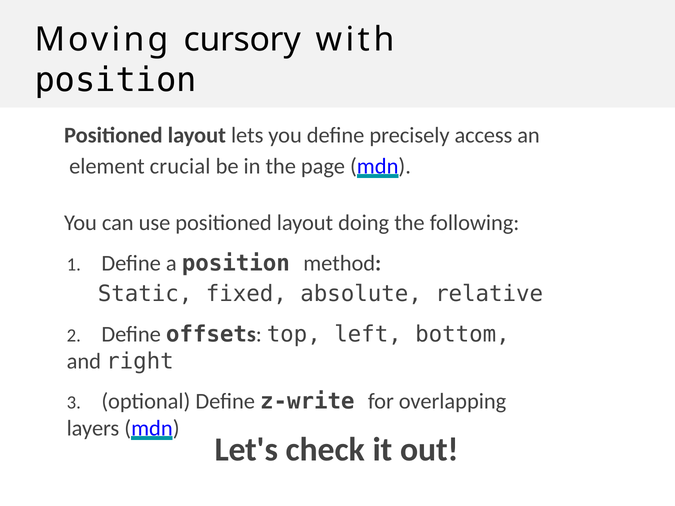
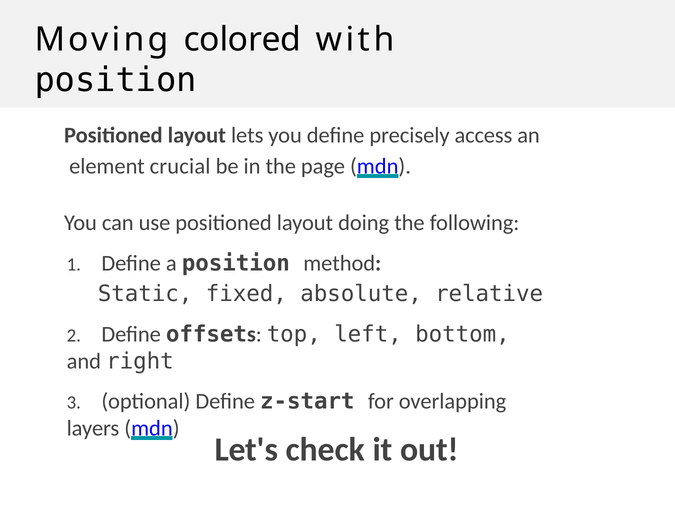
cursory: cursory -> colored (242, 40)
z-write: z-write -> z-start (307, 402)
